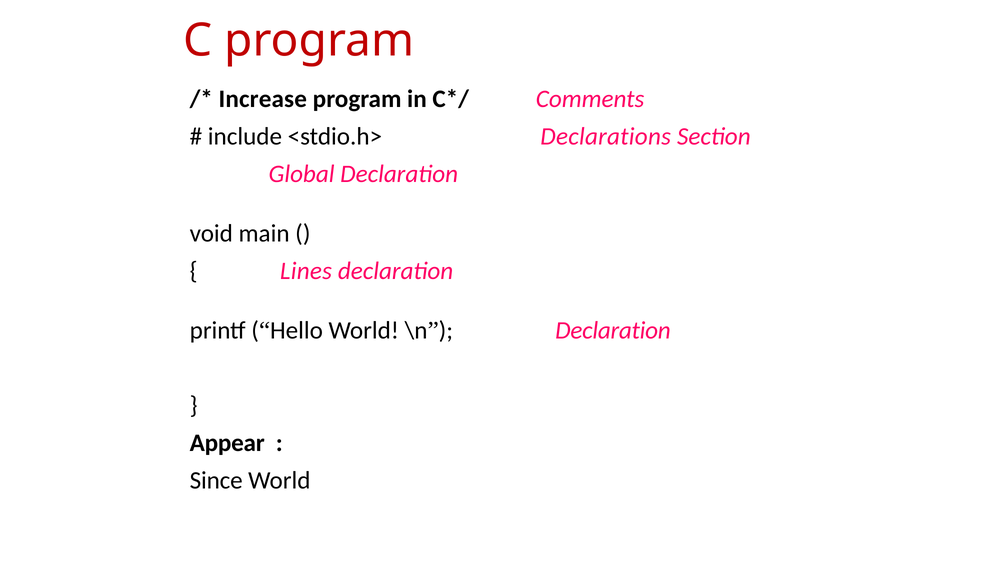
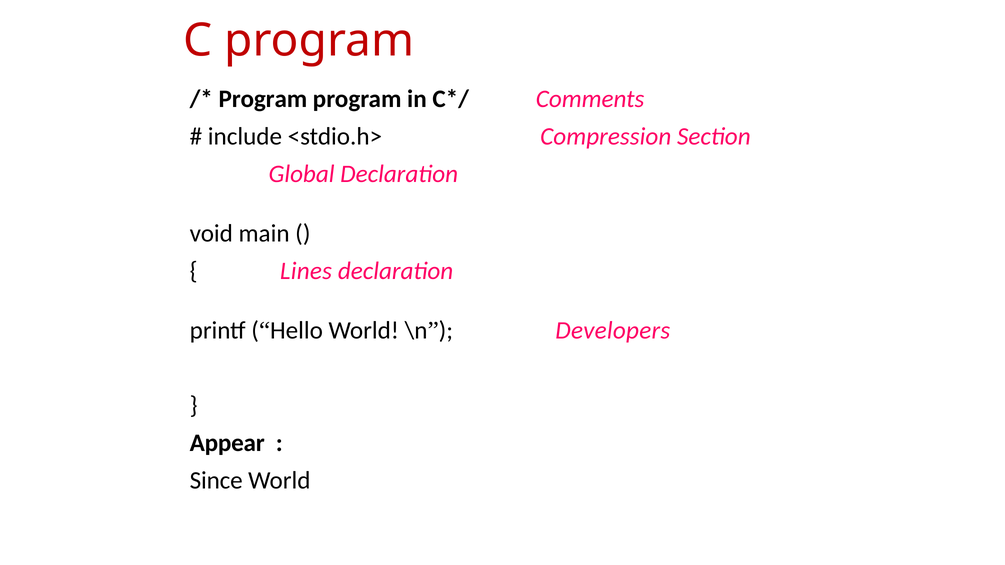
Increase: Increase -> Program (263, 99)
Declarations: Declarations -> Compression (606, 136)
\n Declaration: Declaration -> Developers (613, 330)
